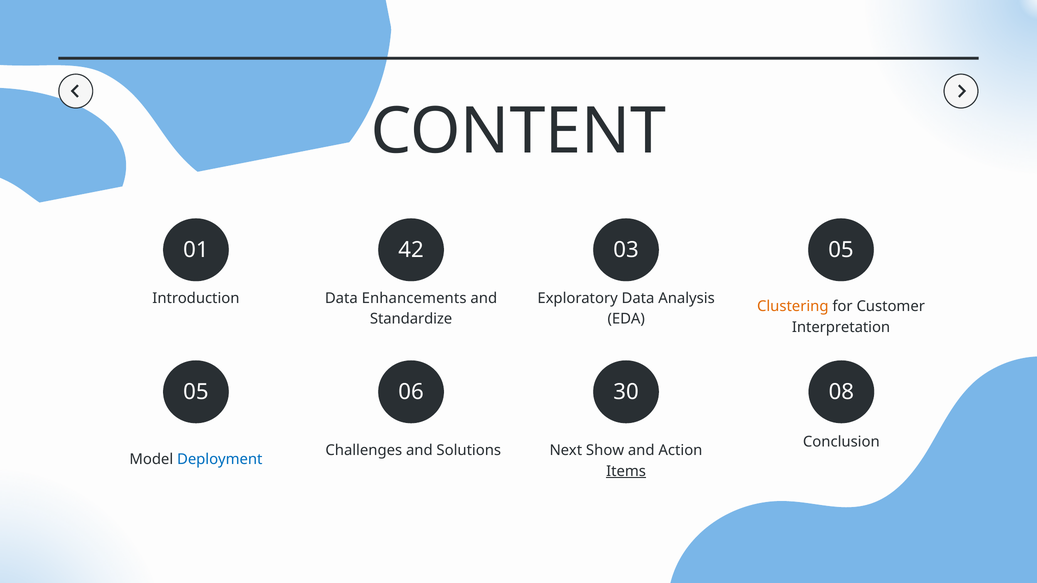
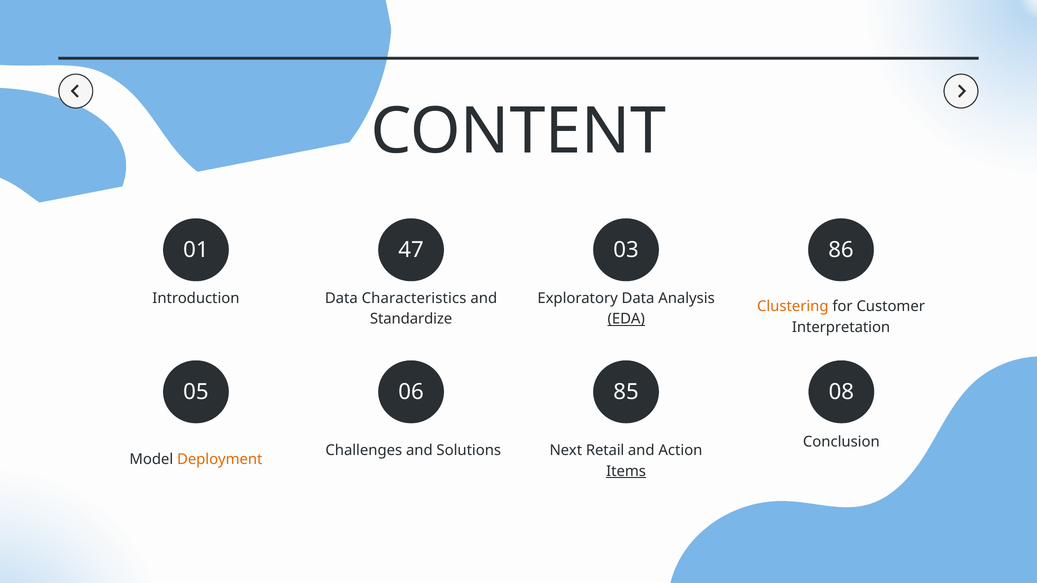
42: 42 -> 47 (411, 250)
03 05: 05 -> 86 (841, 250)
Enhancements: Enhancements -> Characteristics (414, 298)
EDA underline: none -> present (626, 319)
30: 30 -> 85 (626, 392)
Show: Show -> Retail (605, 451)
Deployment colour: blue -> orange (220, 459)
